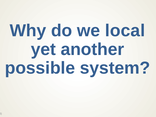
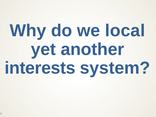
possible: possible -> interests (40, 68)
